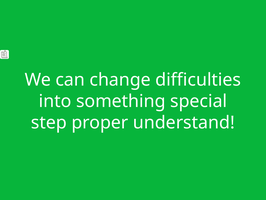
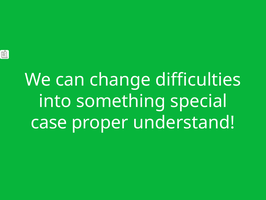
step: step -> case (49, 122)
